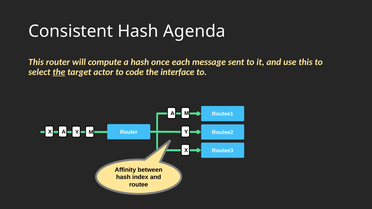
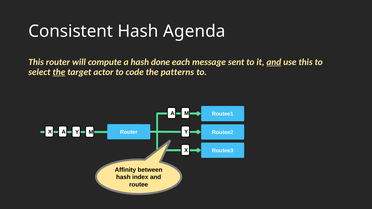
once: once -> done (160, 62)
and underline: none -> present (274, 62)
interface: interface -> patterns (177, 72)
